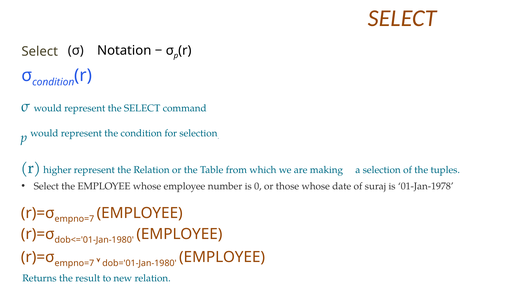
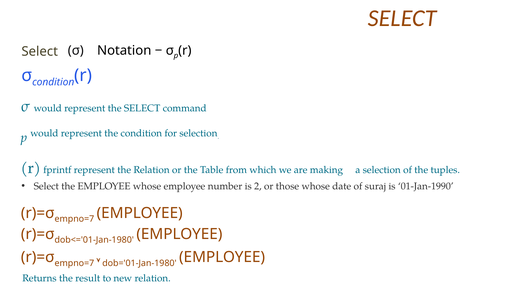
higher: higher -> fprintf (57, 170)
0: 0 -> 2 (258, 186)
01-Jan-1978: 01-Jan-1978 -> 01-Jan-1990 (426, 186)
